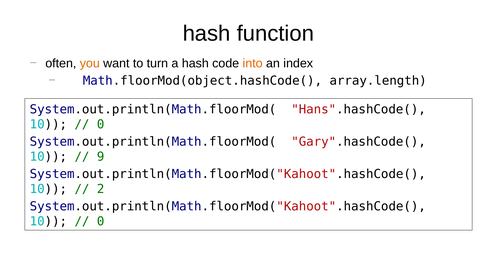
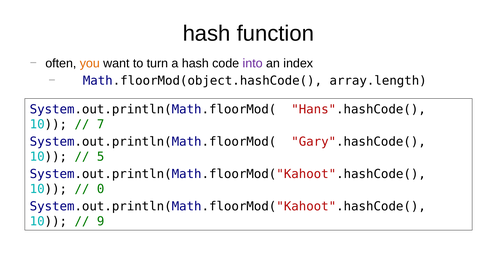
into colour: orange -> purple (253, 63)
0: 0 -> 7 (101, 124)
9: 9 -> 5 (101, 156)
2: 2 -> 0 (101, 189)
0: 0 -> 9 (101, 221)
